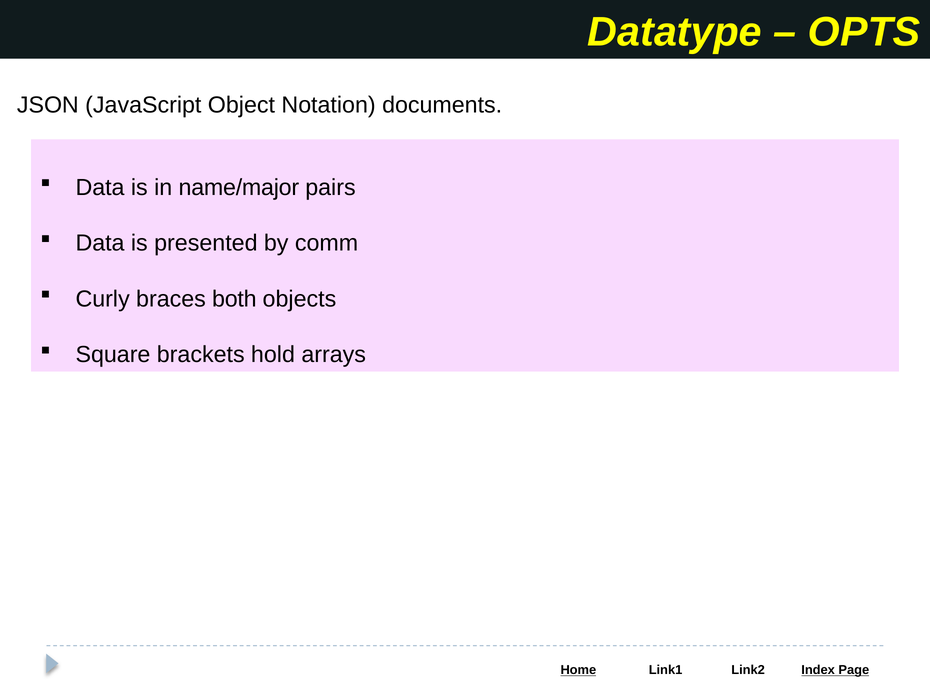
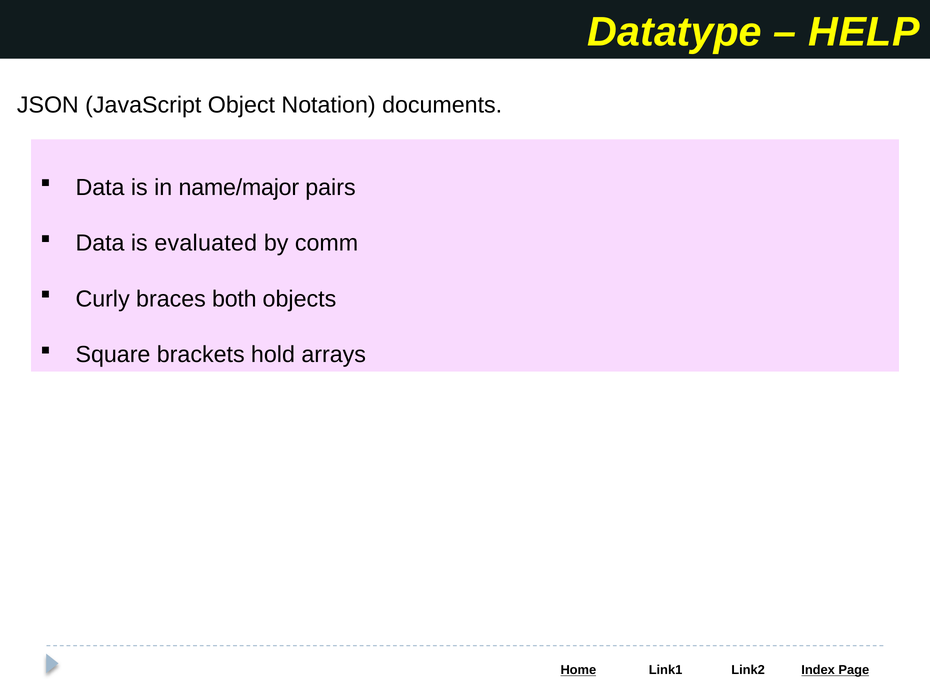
OPTS: OPTS -> HELP (864, 32)
presented: presented -> evaluated (206, 243)
